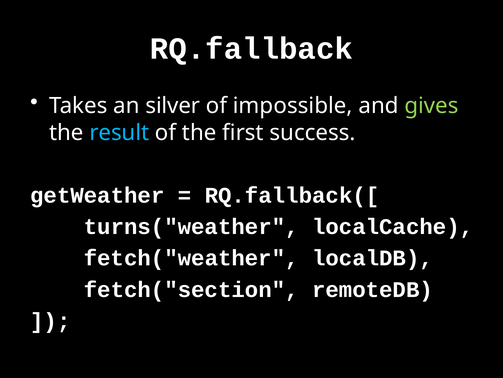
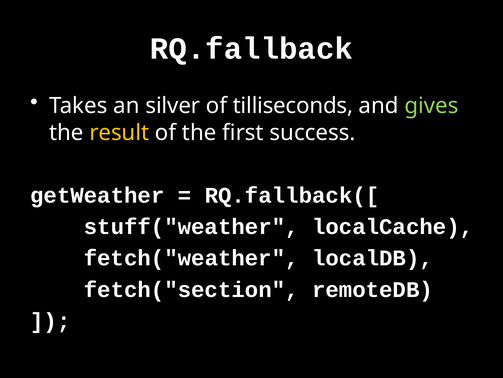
impossible: impossible -> tilliseconds (293, 106)
result colour: light blue -> yellow (119, 132)
turns("weather: turns("weather -> stuff("weather (191, 226)
